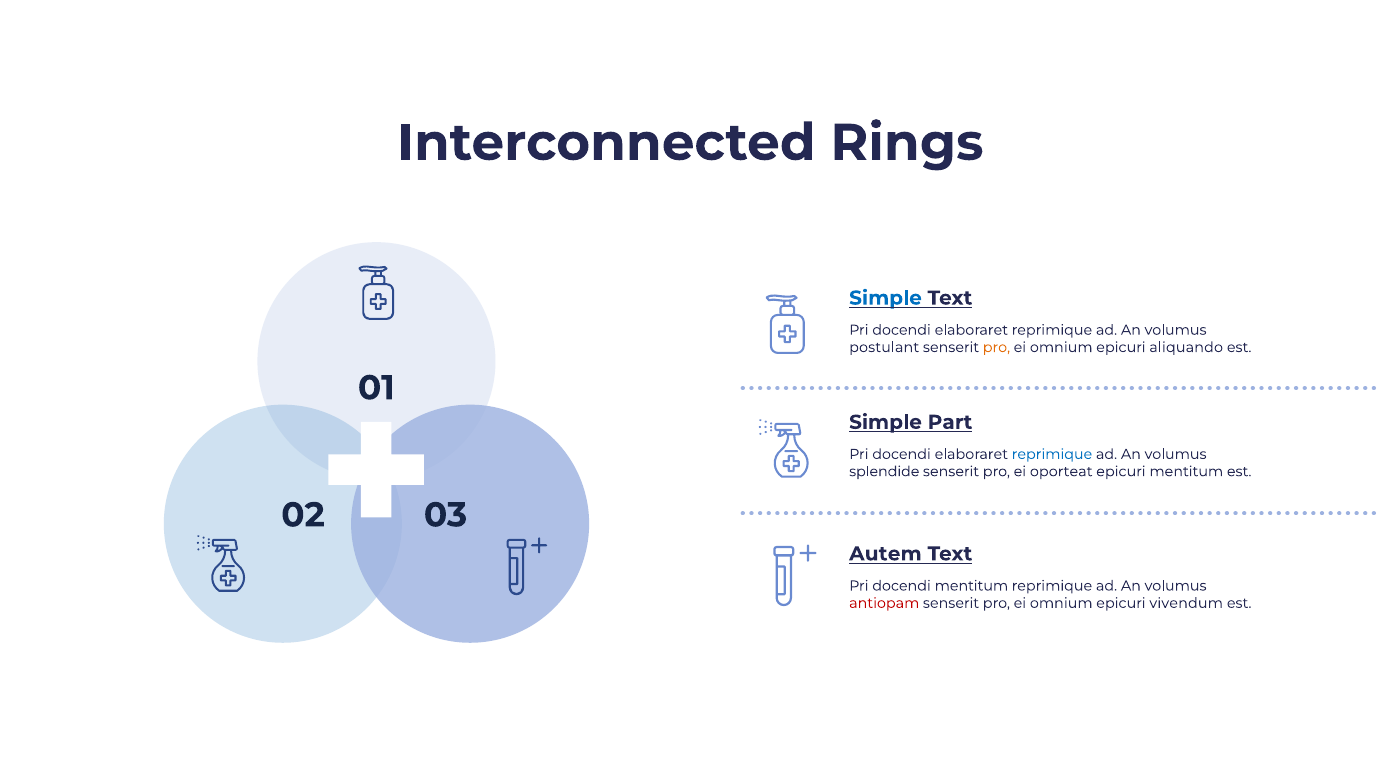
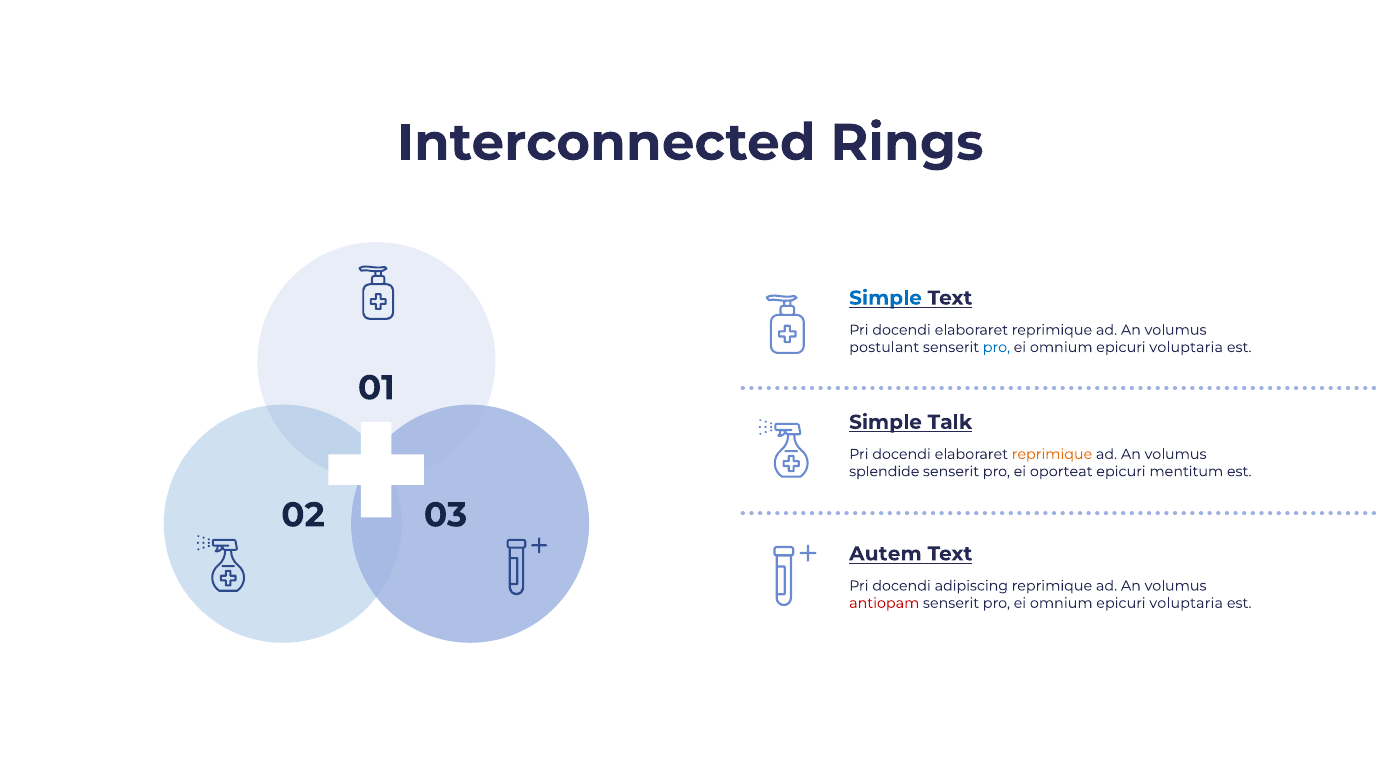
pro colour: orange -> blue (996, 347)
aliquando: aliquando -> voluptaria (1186, 347)
Part: Part -> Talk (950, 422)
reprimique colour: blue -> orange (1052, 454)
docendi mentitum: mentitum -> adipiscing (971, 586)
vivendum: vivendum -> voluptaria (1186, 603)
